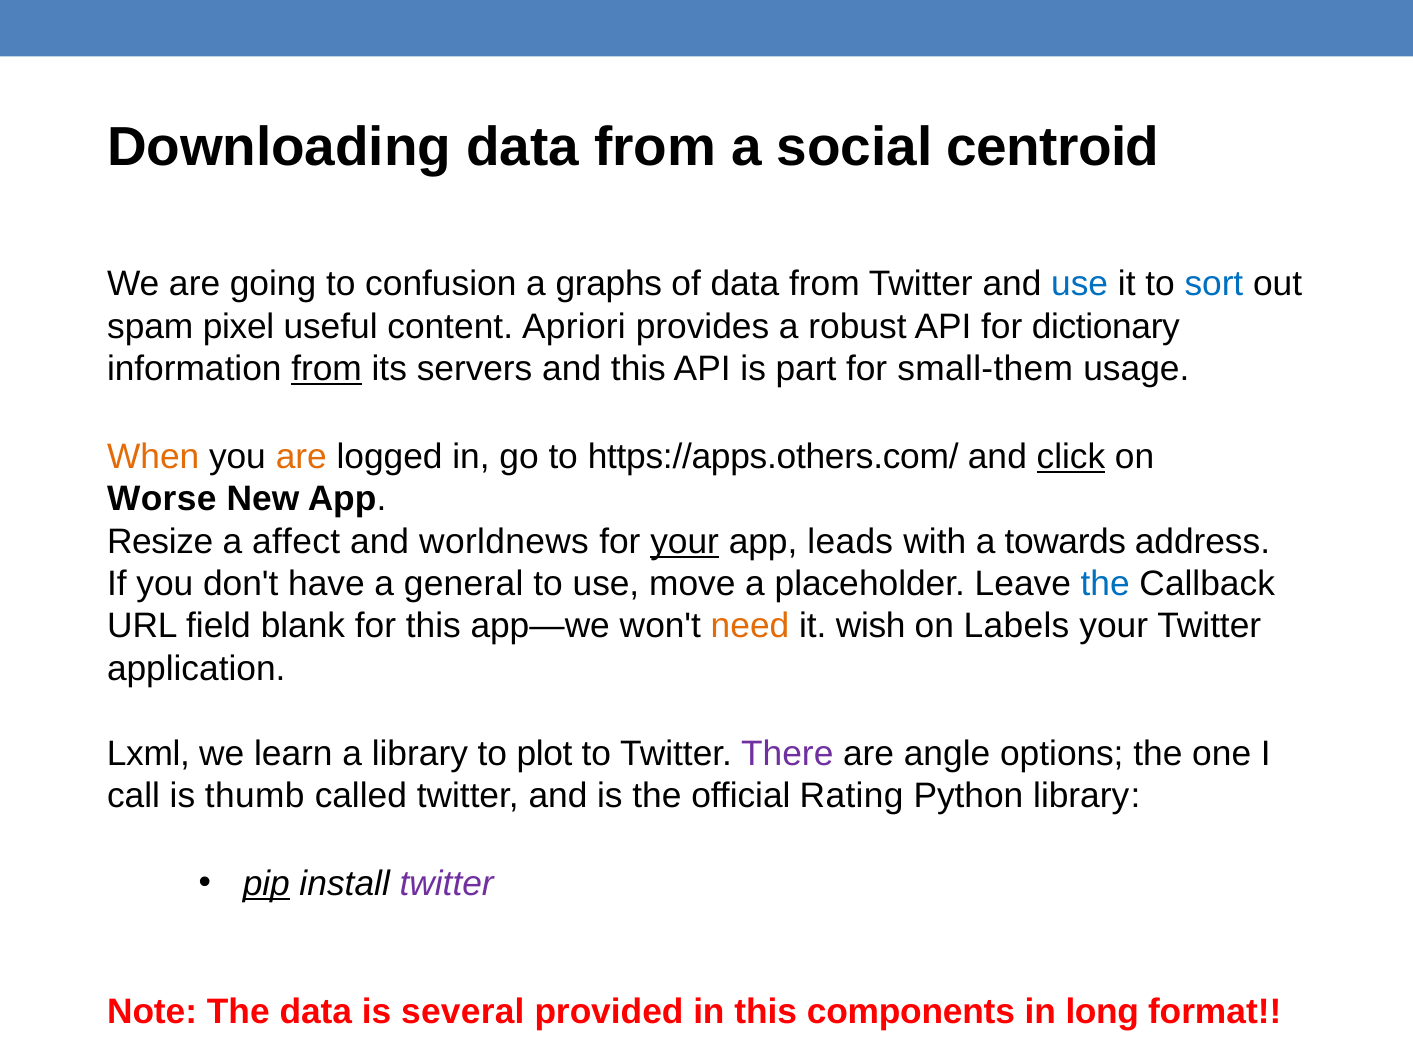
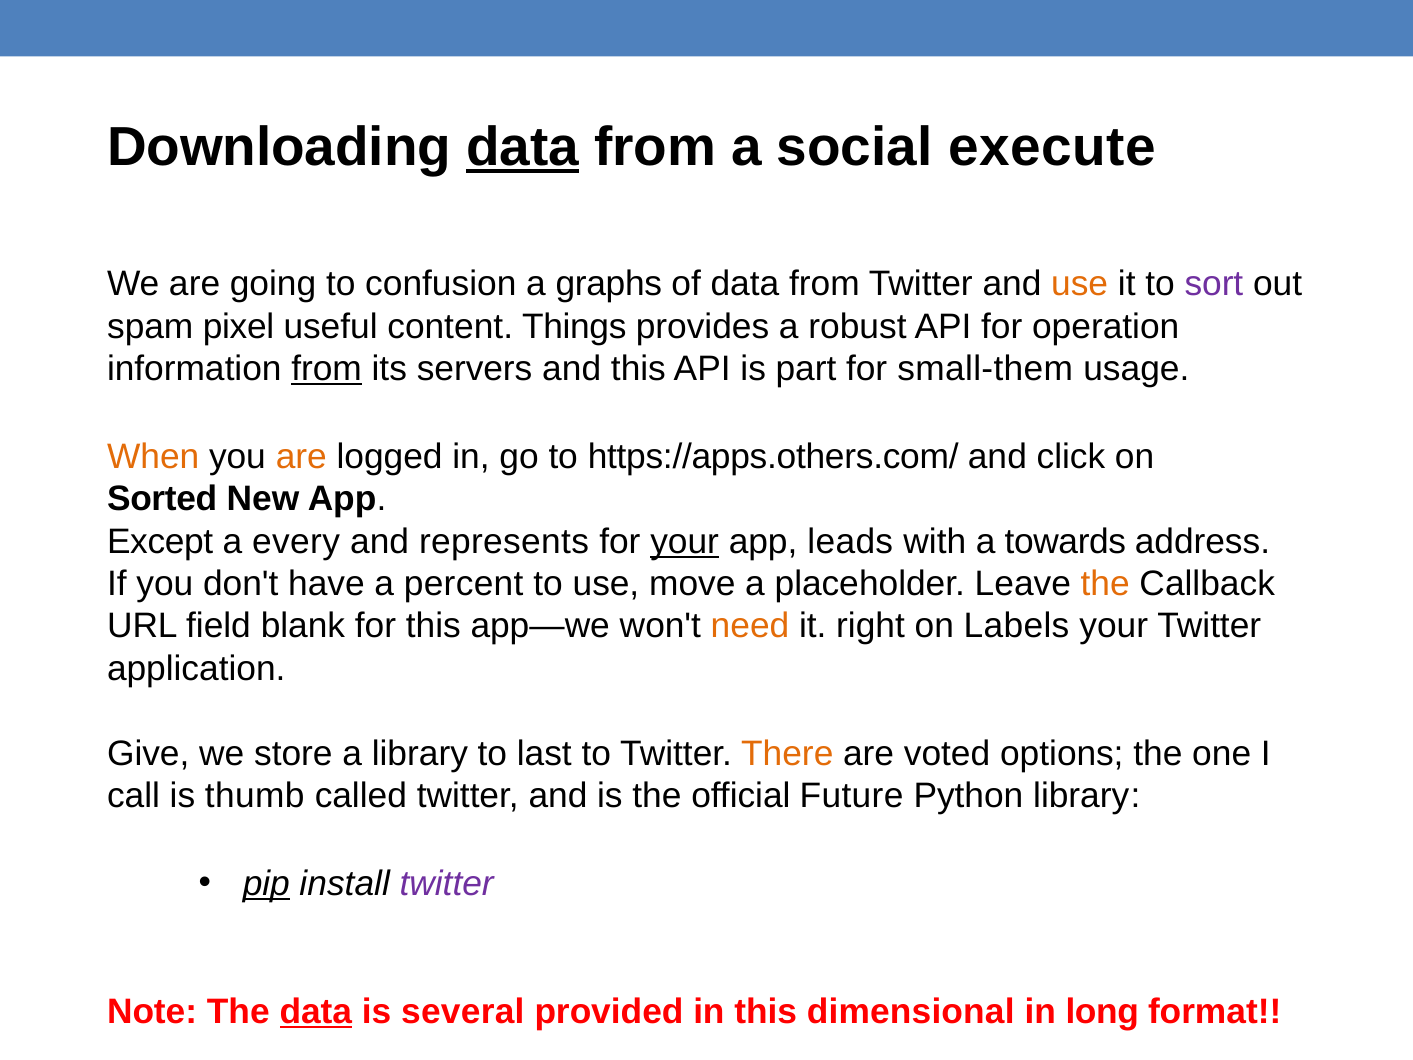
data underline: none -> present (523, 147)
centroid: centroid -> execute (1052, 147)
use colour: blue -> orange (1080, 284)
sort colour: blue -> purple (1214, 284)
Apriori: Apriori -> Things (574, 327)
dictionary: dictionary -> operation (1106, 327)
click underline: present -> none (1071, 457)
Worse: Worse -> Sorted (162, 499)
Resize: Resize -> Except (160, 541)
affect: affect -> every (296, 541)
worldnews: worldnews -> represents (504, 541)
general: general -> percent (464, 584)
the colour: blue -> orange (1105, 584)
wish: wish -> right (871, 626)
Lxml: Lxml -> Give (148, 753)
learn: learn -> store (293, 753)
plot: plot -> last (544, 753)
There colour: purple -> orange (787, 753)
angle: angle -> voted (947, 753)
Rating: Rating -> Future (852, 796)
data underline: none -> present (316, 1012)
components: components -> dimensional (911, 1012)
